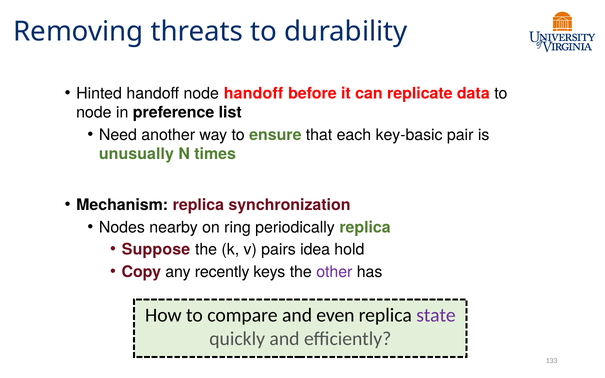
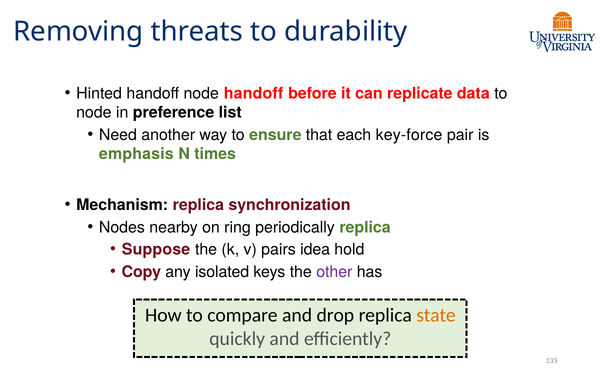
key-basic: key-basic -> key-force (409, 135)
unusually: unusually -> emphasis (136, 154)
recently: recently -> isolated (222, 272)
even: even -> drop (335, 315)
state colour: purple -> orange (436, 315)
